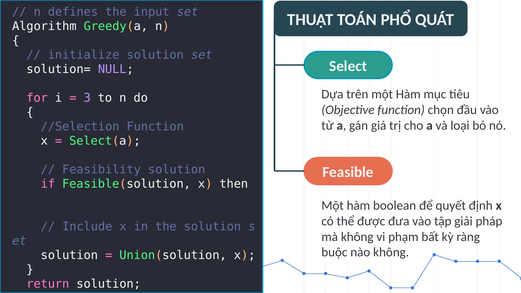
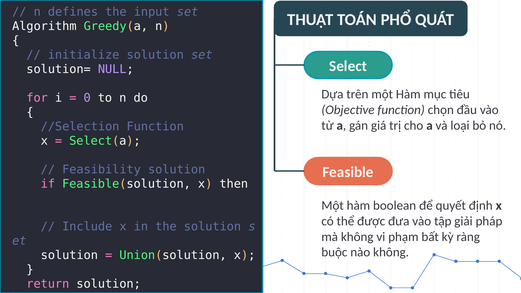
3: 3 -> 0 (87, 98)
